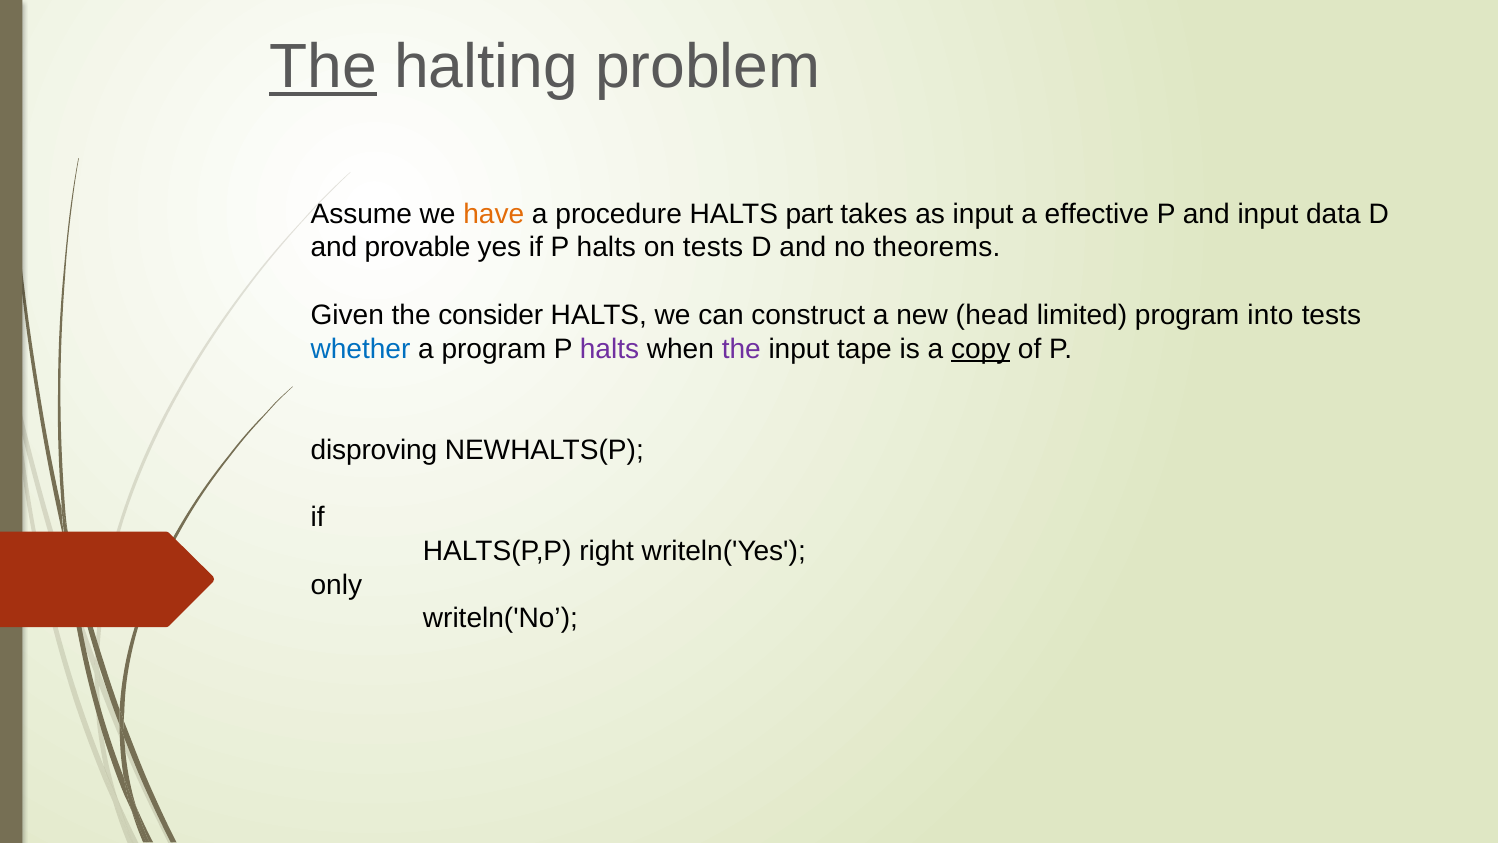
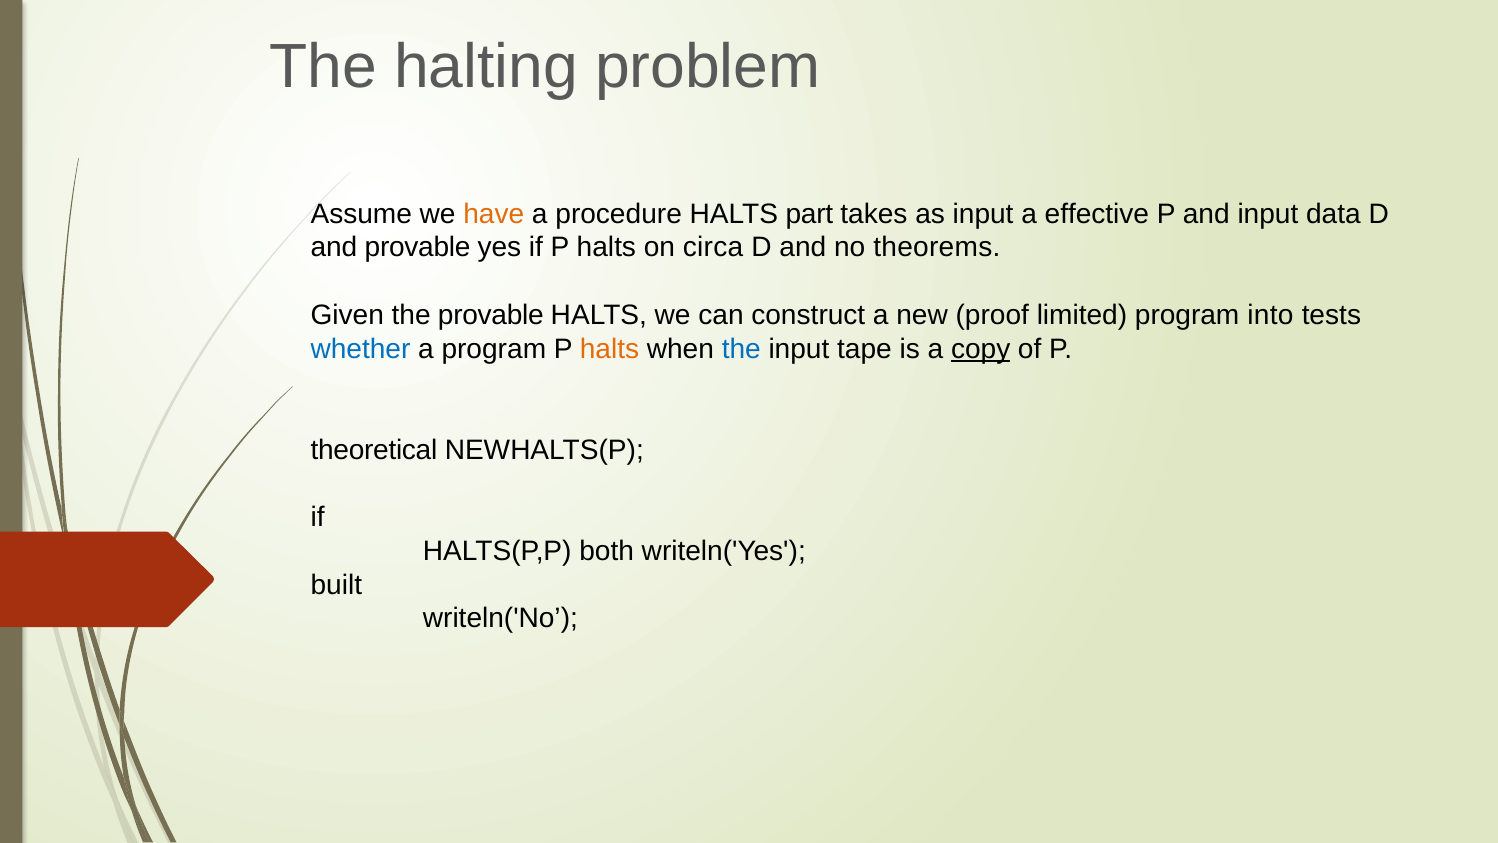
The underline: present -> none (323, 67)
on tests: tests -> circa (713, 248)
the consider: consider -> provable (491, 315)
head: head -> proof (992, 315)
halts colour: purple -> orange (609, 349)
the colour: purple -> blue (741, 349)
disproving: disproving -> theoretical (374, 450)
right: right -> both (607, 551)
only: only -> built (336, 585)
